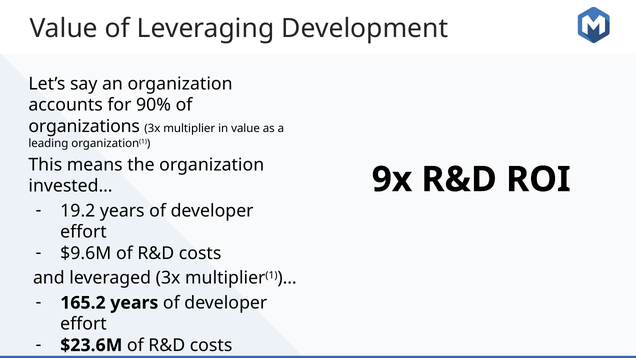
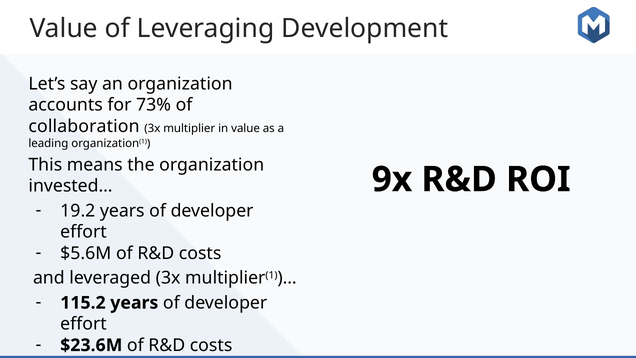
90%: 90% -> 73% (154, 105)
organizations: organizations -> collaboration (84, 126)
$9.6M: $9.6M -> $5.6M (86, 253)
165.2: 165.2 -> 115.2 (83, 303)
